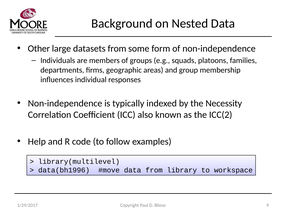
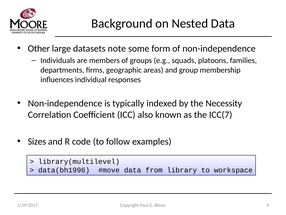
datasets from: from -> note (117, 48)
ICC(2: ICC(2 -> ICC(7 (221, 114)
Help: Help -> Sizes (37, 141)
